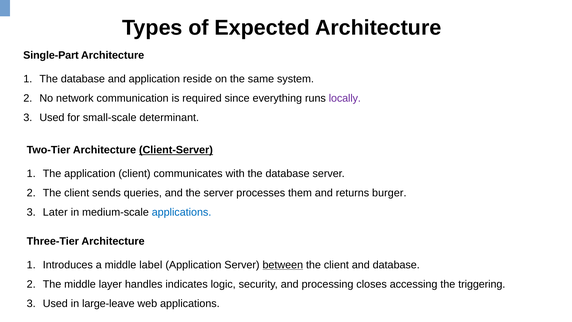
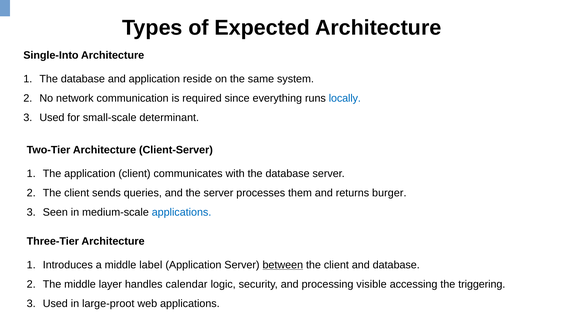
Single-Part: Single-Part -> Single-Into (51, 55)
locally colour: purple -> blue (345, 98)
Client-Server underline: present -> none (176, 150)
Later: Later -> Seen (55, 212)
indicates: indicates -> calendar (187, 284)
closes: closes -> visible (372, 284)
large-leave: large-leave -> large-proot (108, 303)
